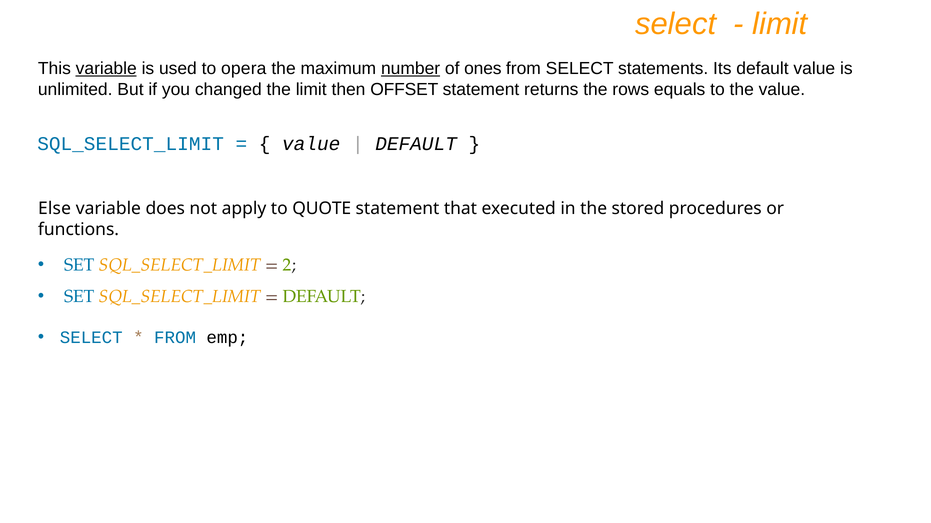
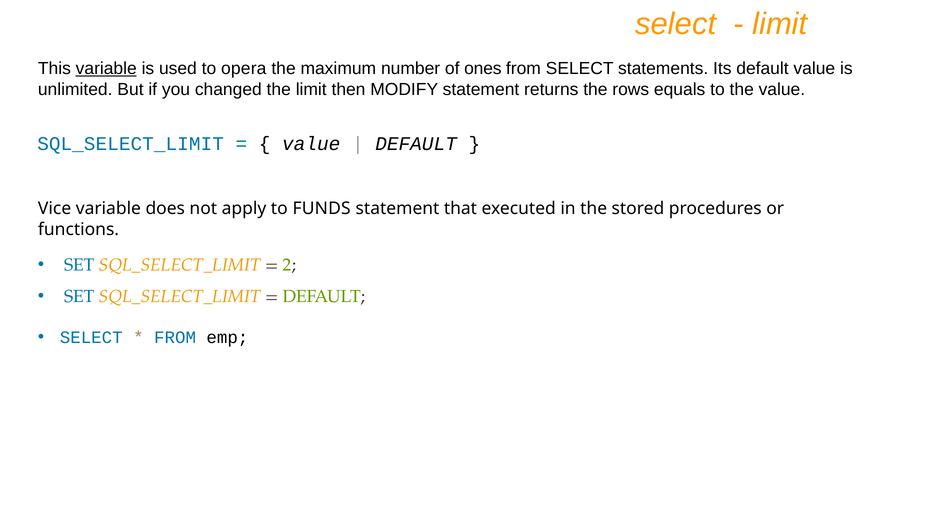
number underline: present -> none (411, 69)
OFFSET: OFFSET -> MODIFY (404, 90)
Else: Else -> Vice (55, 209)
QUOTE: QUOTE -> FUNDS (322, 209)
